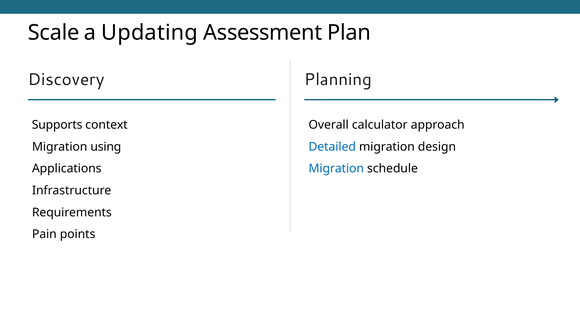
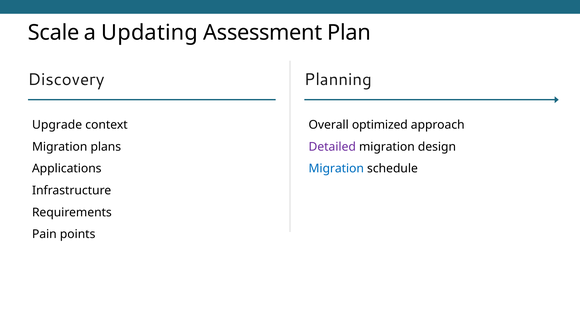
Supports: Supports -> Upgrade (57, 125)
calculator: calculator -> optimized (380, 125)
using: using -> plans (106, 147)
Detailed colour: blue -> purple (332, 147)
